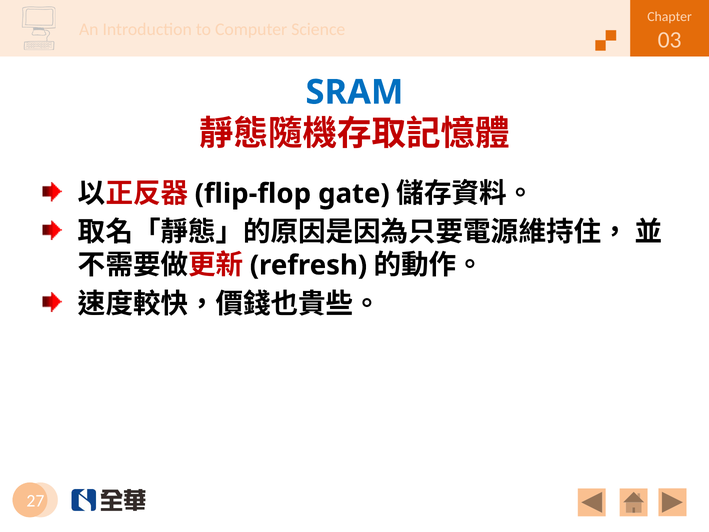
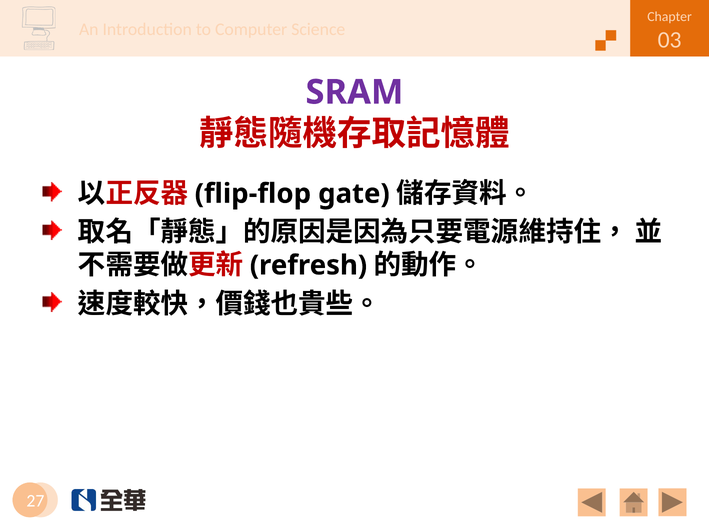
SRAM colour: blue -> purple (354, 92)
